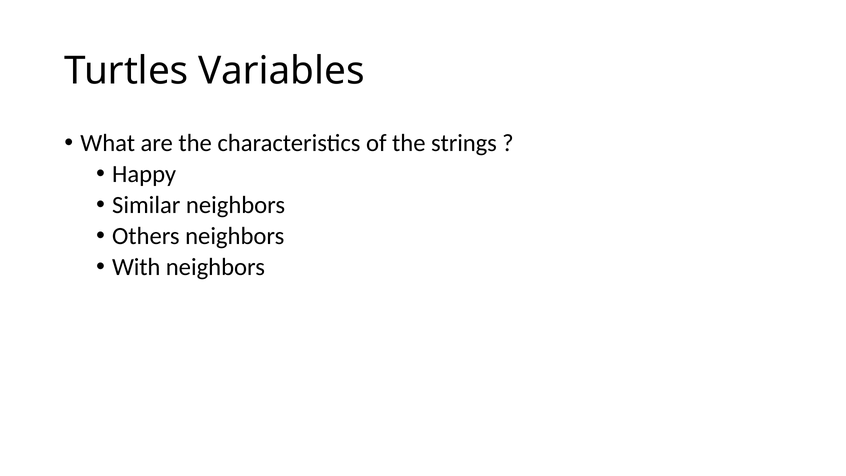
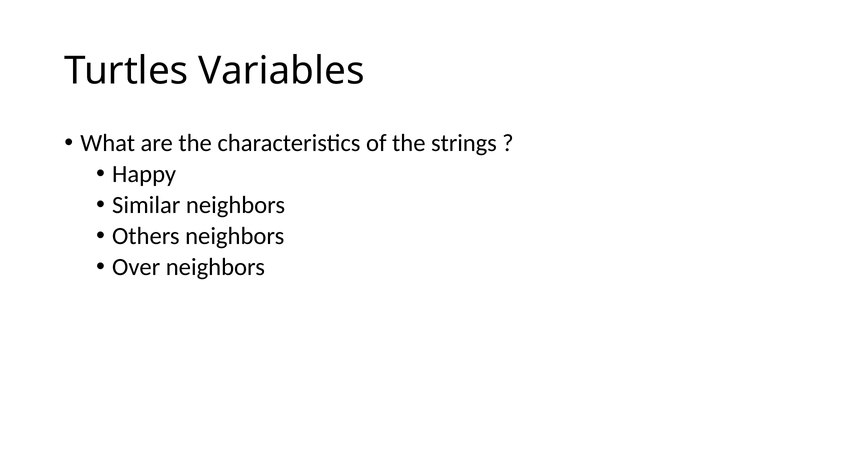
With: With -> Over (136, 267)
